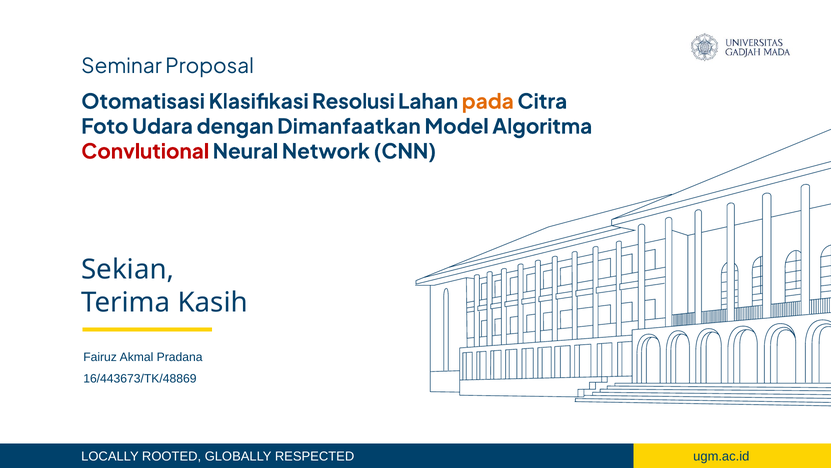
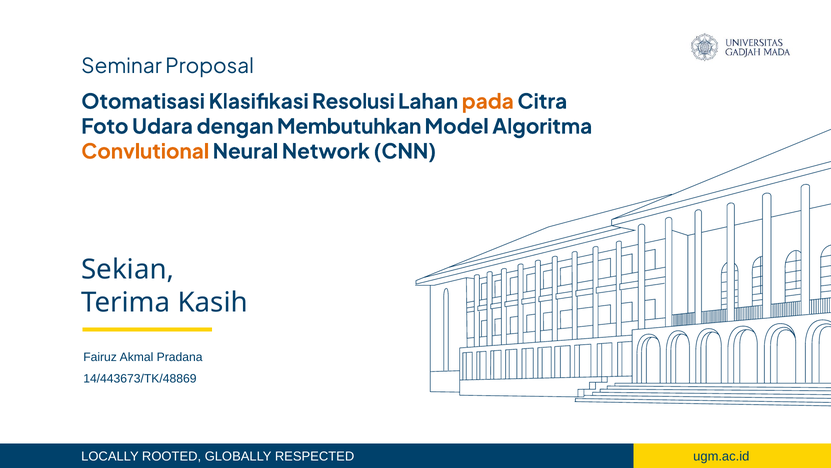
Dimanfaatkan: Dimanfaatkan -> Membutuhkan (349, 127)
Convlutional colour: red -> orange (145, 152)
16/443673/TK/48869: 16/443673/TK/48869 -> 14/443673/TK/48869 (140, 378)
